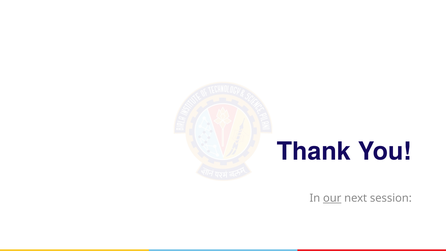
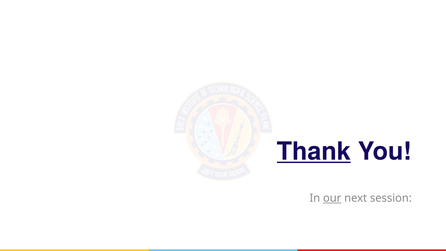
Thank underline: none -> present (314, 152)
